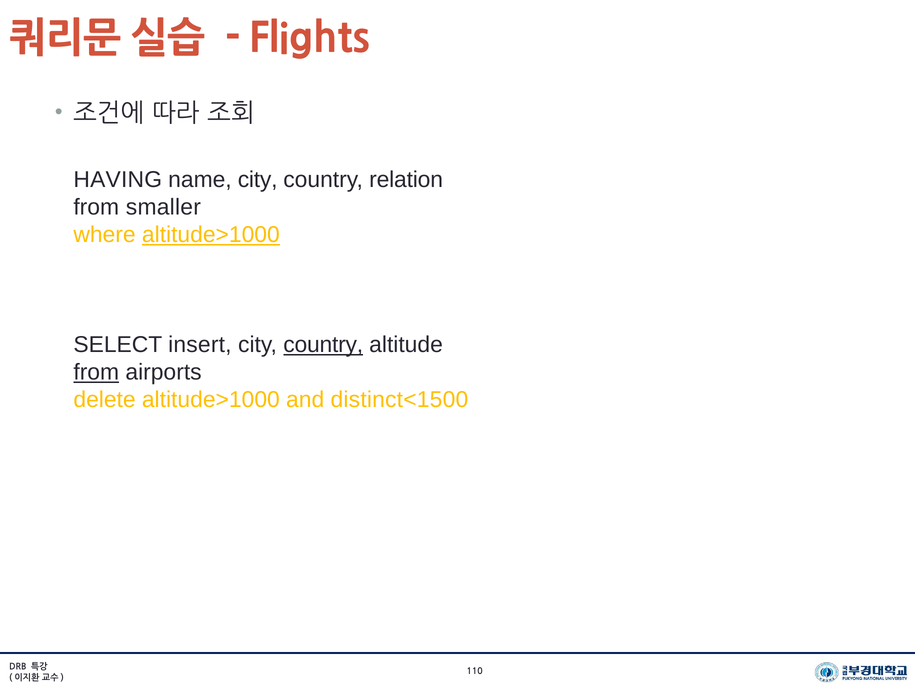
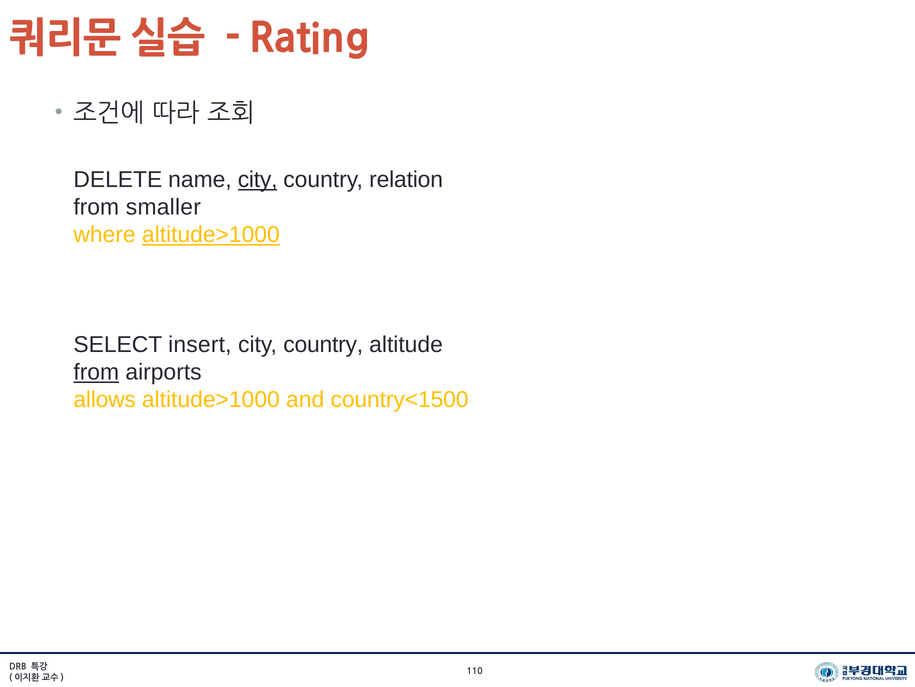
Flights: Flights -> Rating (309, 39)
HAVING: HAVING -> DELETE (118, 180)
city underline: none -> present (258, 180)
country underline: present -> none (323, 344)
delete: delete -> allows (105, 399)
distinct<1500: distinct<1500 -> country<1500 (400, 399)
